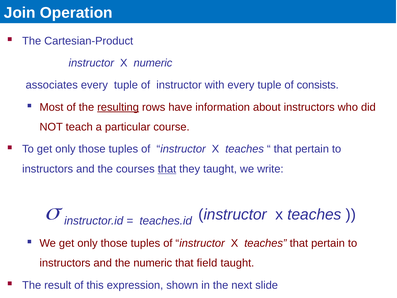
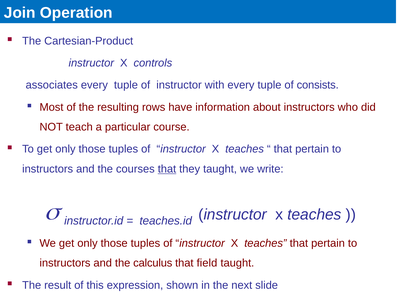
X numeric: numeric -> controls (153, 63)
resulting underline: present -> none (118, 107)
the numeric: numeric -> calculus (153, 263)
